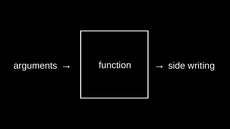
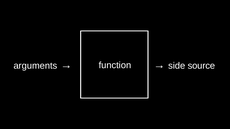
writing: writing -> source (201, 66)
